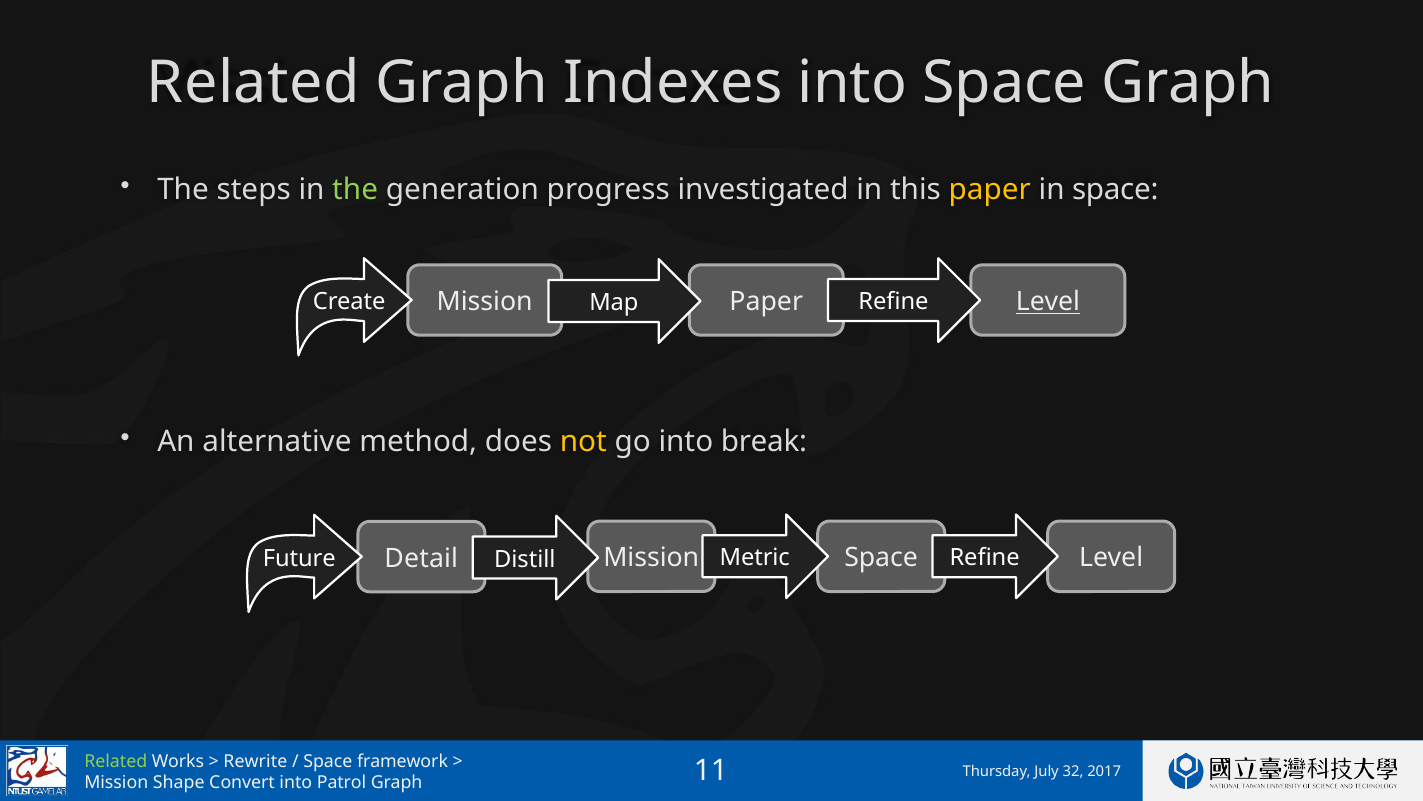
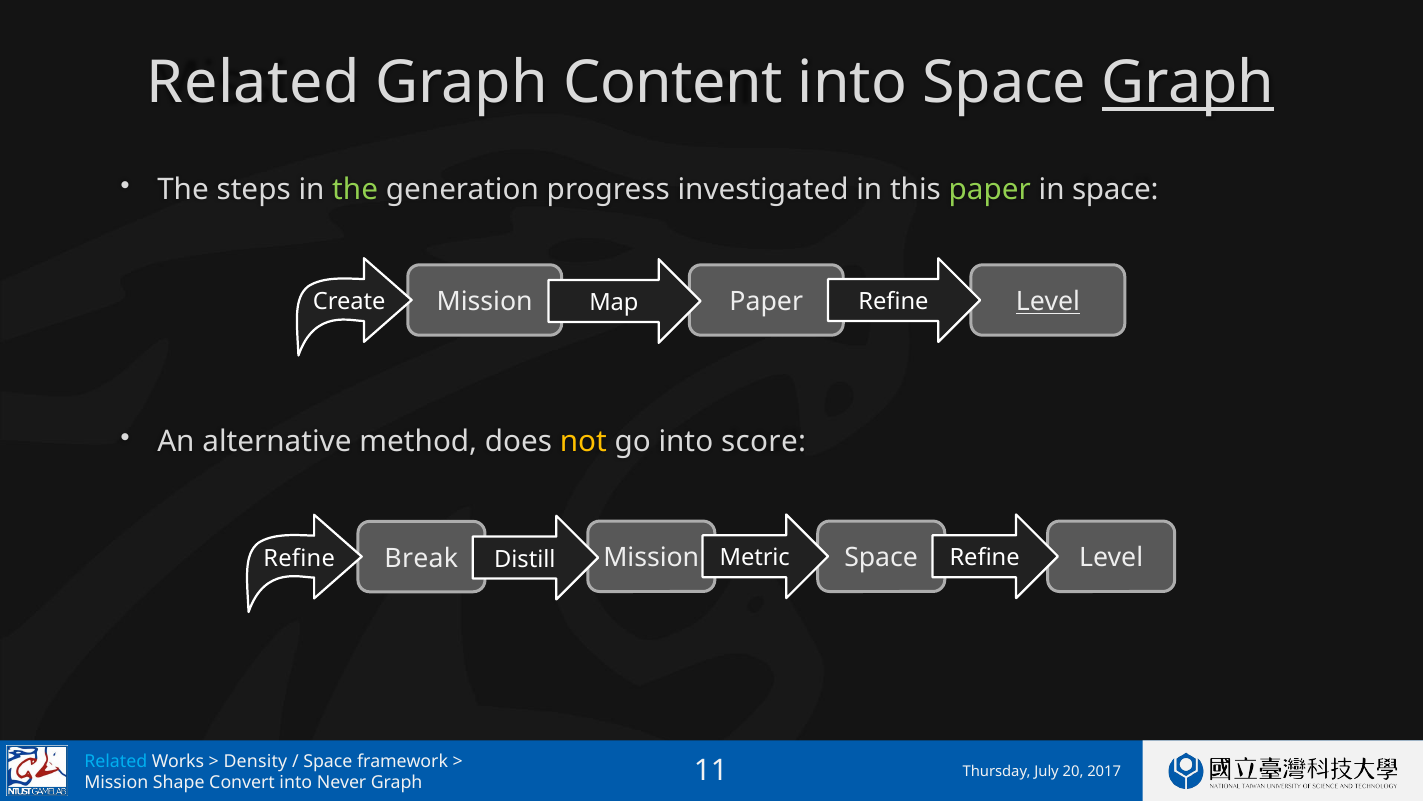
Indexes: Indexes -> Content (673, 83)
Graph underline: none -> present (1188, 83)
paper colour: yellow -> light green (990, 190)
break: break -> score (764, 442)
Detail: Detail -> Break (421, 558)
Future: Future -> Refine (299, 558)
Related colour: light green -> light blue (116, 761)
Rewrite: Rewrite -> Density (255, 761)
32: 32 -> 20 (1073, 771)
Patrol: Patrol -> Never (342, 782)
